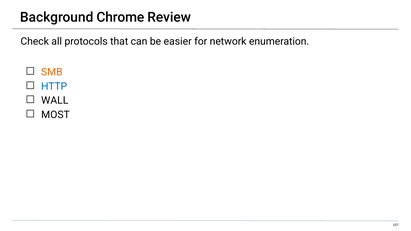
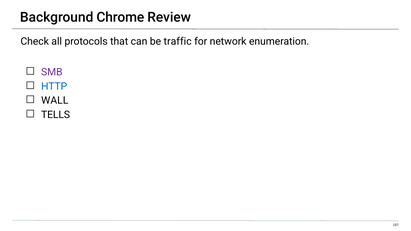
easier: easier -> traffic (178, 41)
SMB colour: orange -> purple (52, 72)
MOST: MOST -> TELLS (56, 115)
